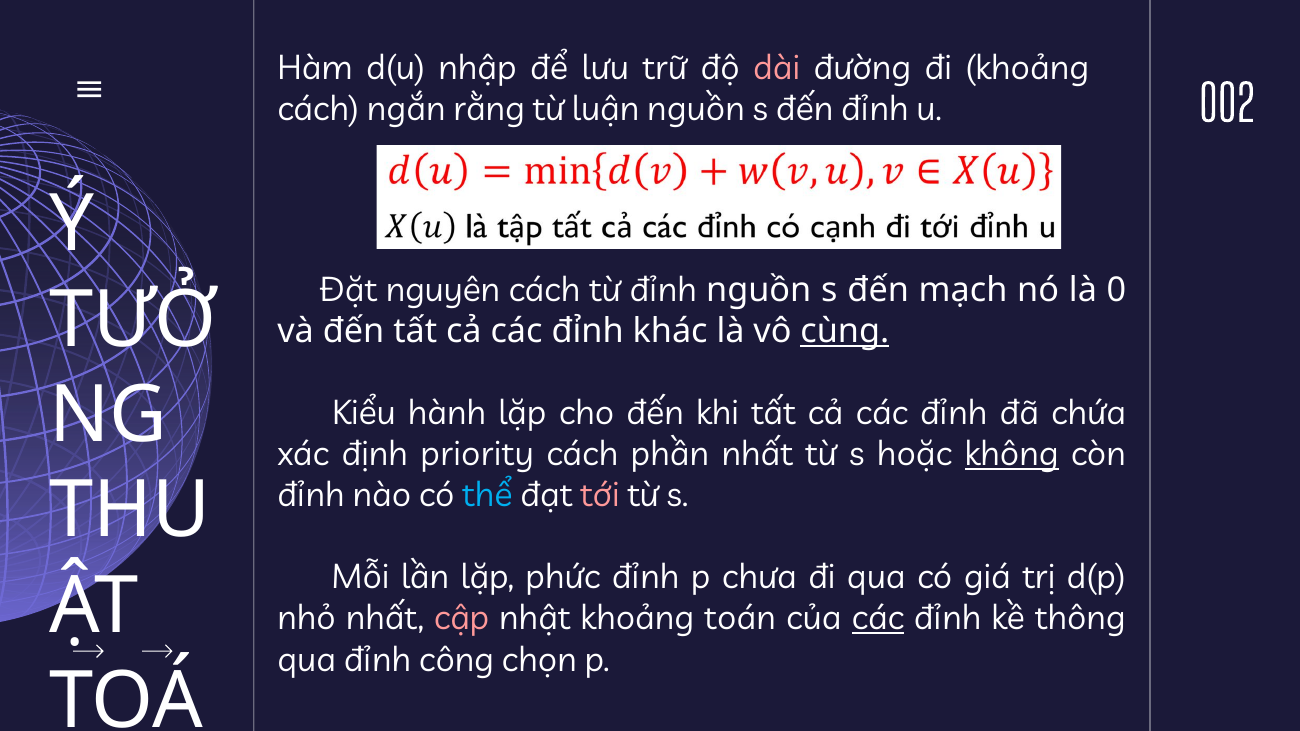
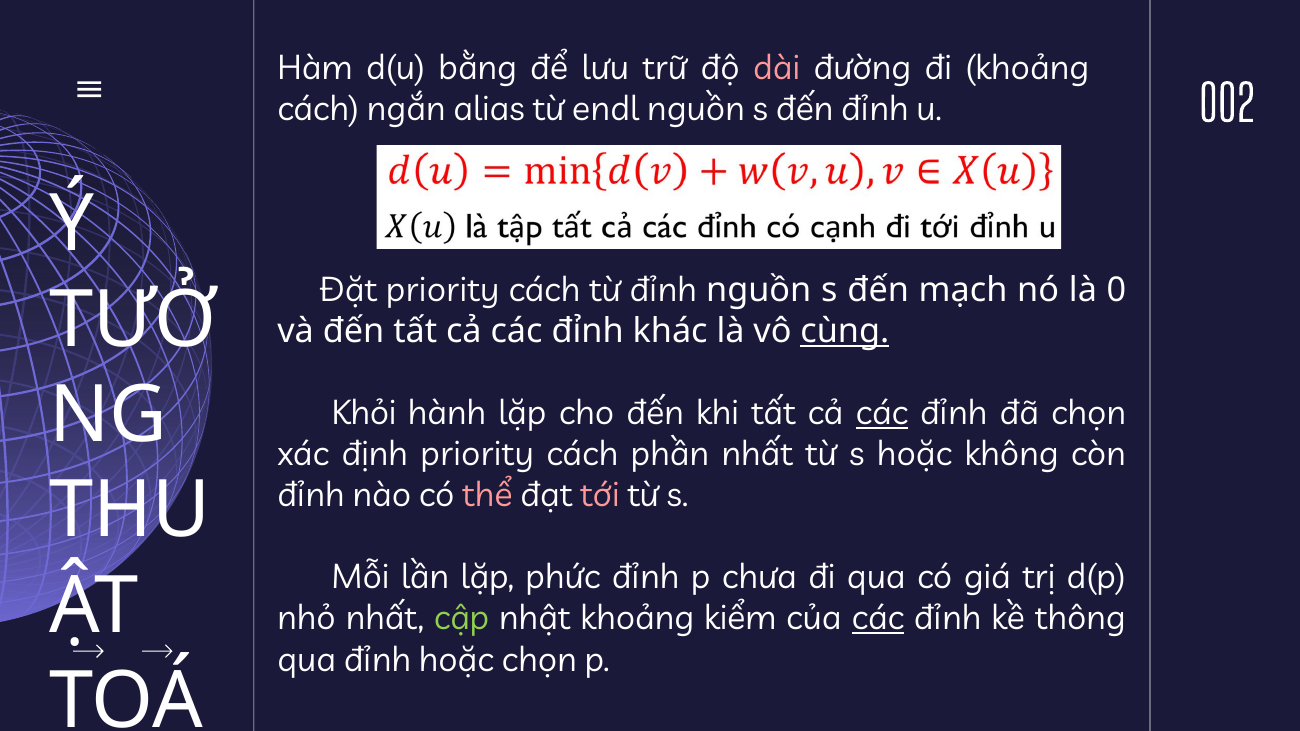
nhập: nhập -> bằng (478, 68)
rằng: rằng -> alias (489, 109)
luận: luận -> endl (606, 109)
▪Đặt nguyên: nguyên -> priority (443, 291)
Kiểu: Kiểu -> Khỏi (364, 414)
các underline: none -> present (882, 414)
đã chứa: chứa -> chọn (1089, 414)
không underline: present -> none (1012, 455)
thể colour: light blue -> pink (487, 496)
cập colour: pink -> light green (462, 619)
toán: toán -> kiểm (740, 619)
đỉnh công: công -> hoặc (457, 660)
